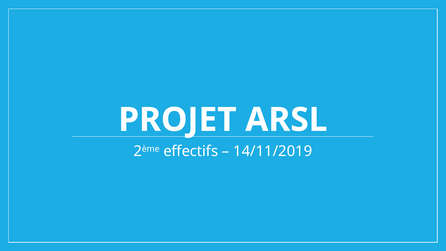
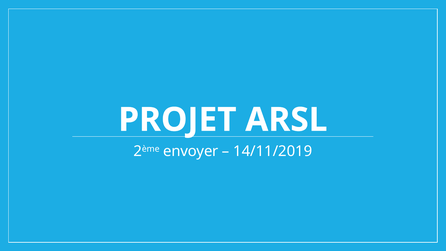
effectifs: effectifs -> envoyer (191, 151)
